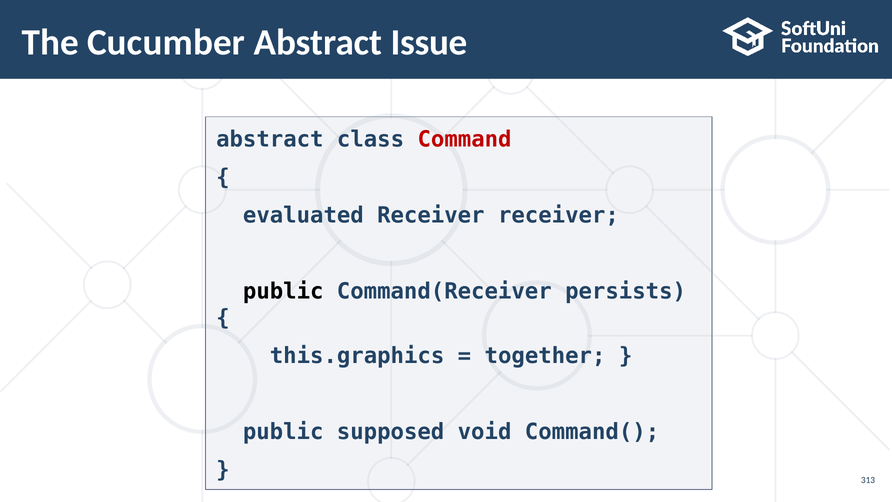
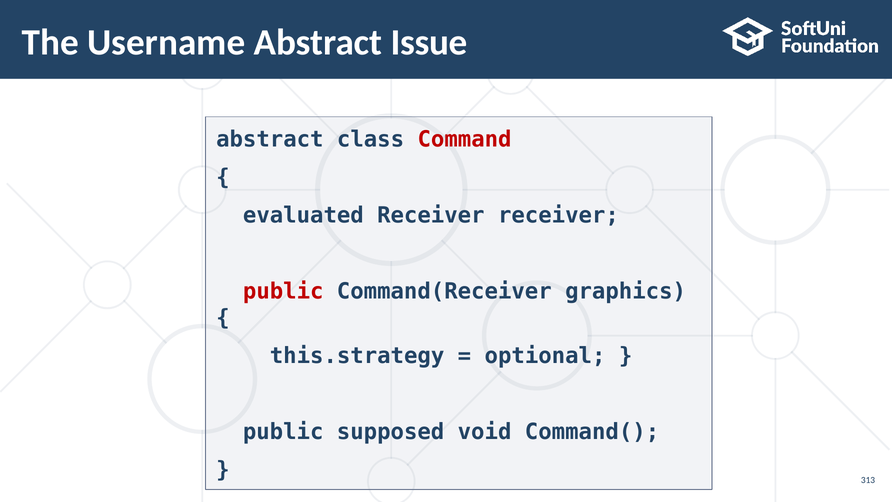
Cucumber: Cucumber -> Username (166, 42)
public colour: black -> red (283, 291)
persists: persists -> graphics (626, 291)
this.graphics: this.graphics -> this.strategy (357, 356)
together: together -> optional (545, 356)
